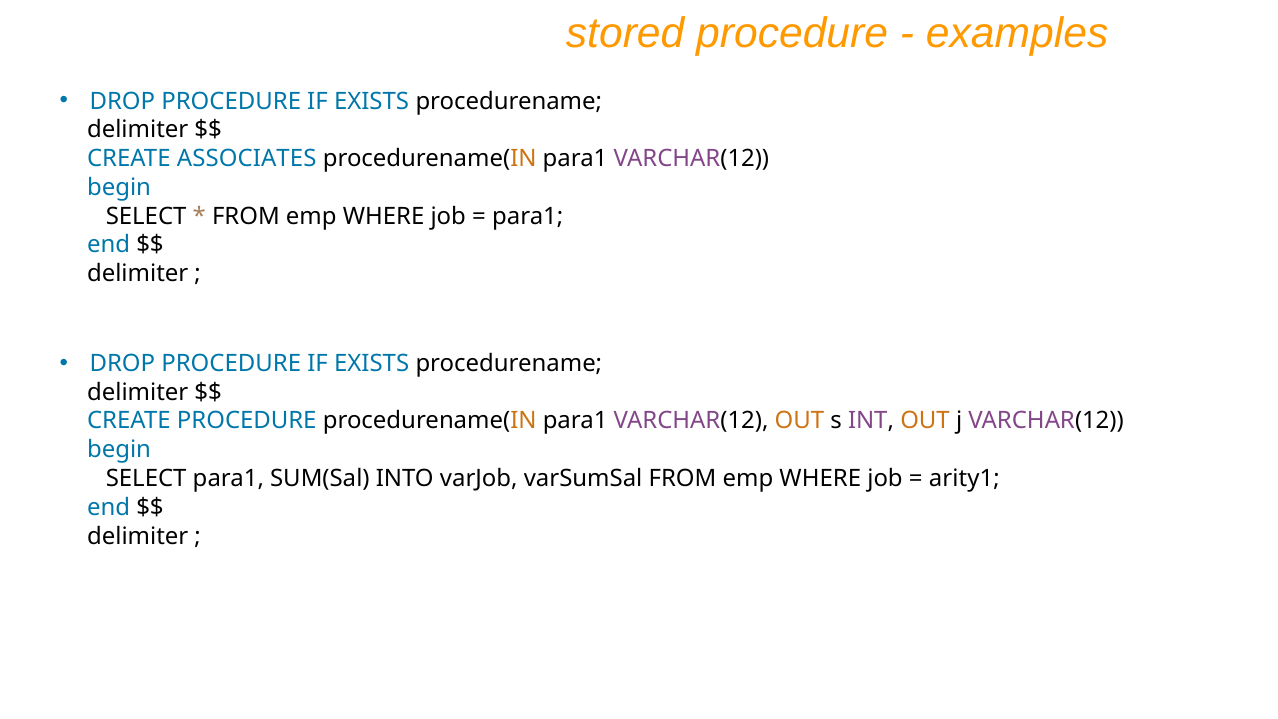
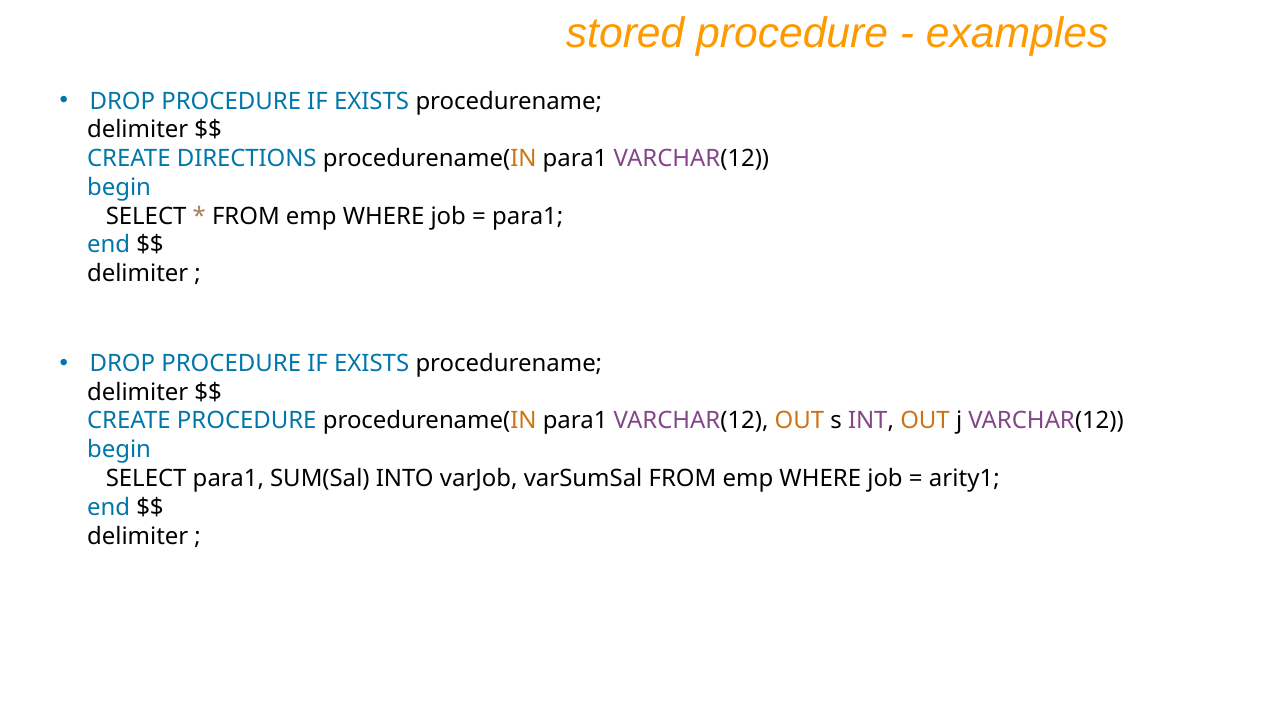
ASSOCIATES: ASSOCIATES -> DIRECTIONS (247, 159)
